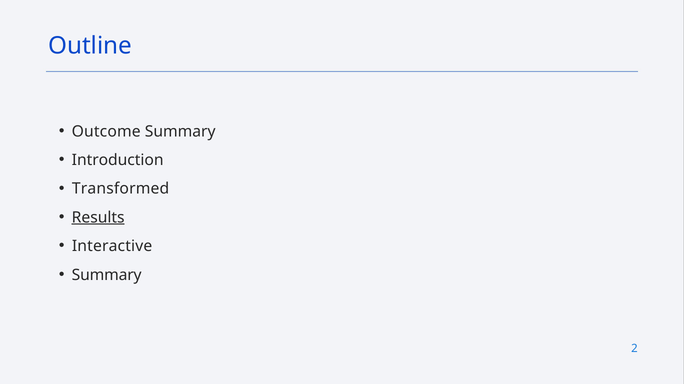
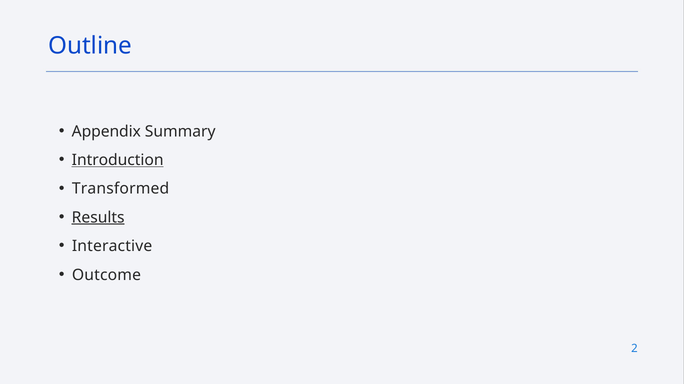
Outcome: Outcome -> Appendix (106, 132)
Introduction underline: none -> present (118, 160)
Summary: Summary -> Outcome (106, 275)
